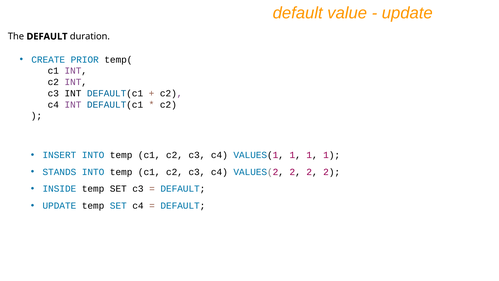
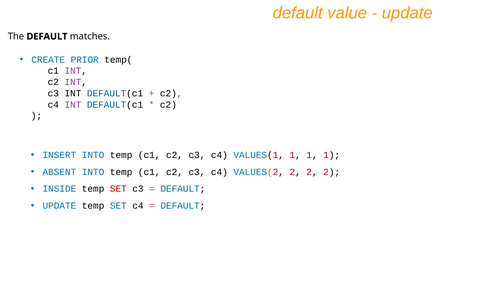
duration: duration -> matches (90, 36)
STANDS: STANDS -> ABSENT (59, 172)
SET colour: black -> red (118, 189)
